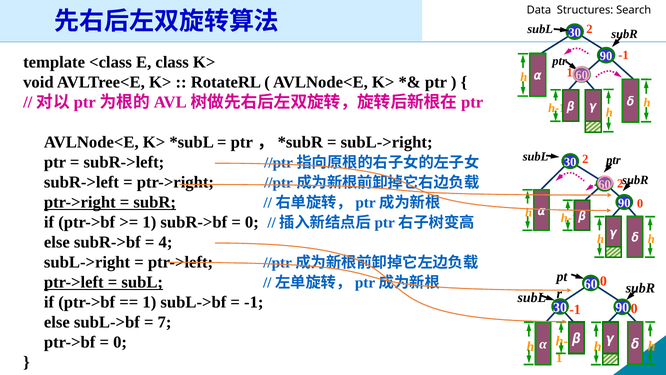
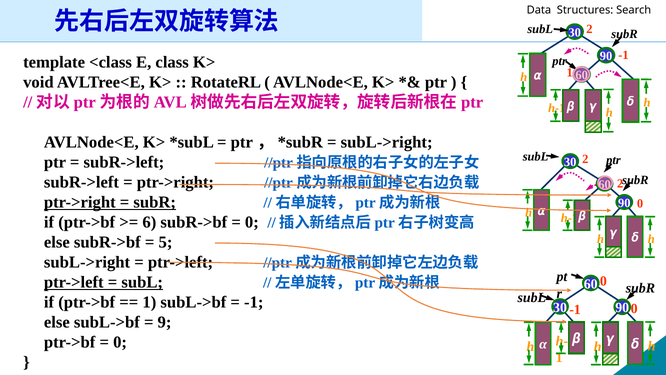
1: 1 -> 6 (149, 222)
4: 4 -> 5 (166, 242)
7: 7 -> 9 (165, 322)
